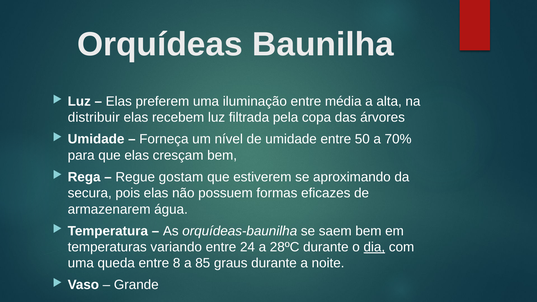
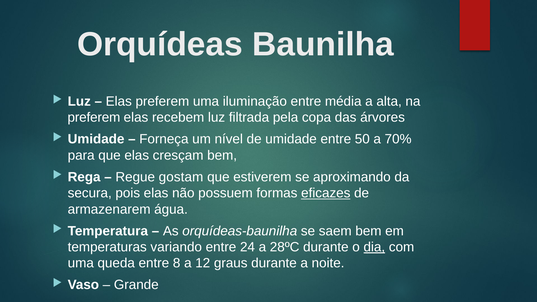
distribuir: distribuir -> preferem (94, 118)
eficazes underline: none -> present (326, 193)
85: 85 -> 12 (203, 263)
